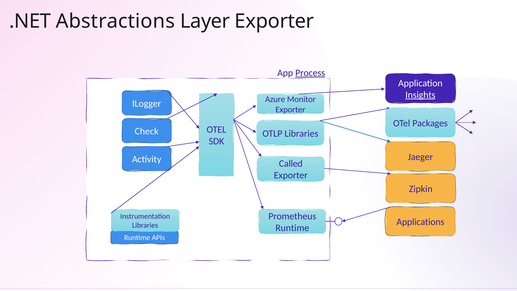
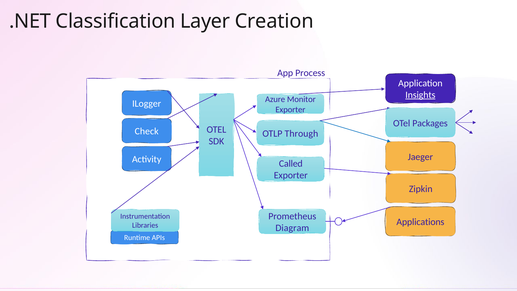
Abstractions: Abstractions -> Classification (116, 21)
Layer Exporter: Exporter -> Creation (274, 21)
Process underline: present -> none (310, 73)
OTLP Libraries: Libraries -> Through (301, 133)
Runtime: Runtime -> Diagram (292, 228)
